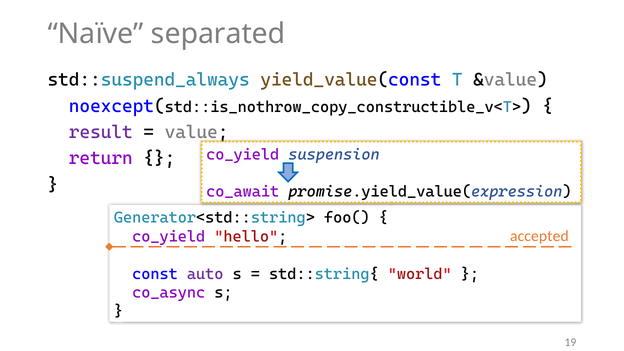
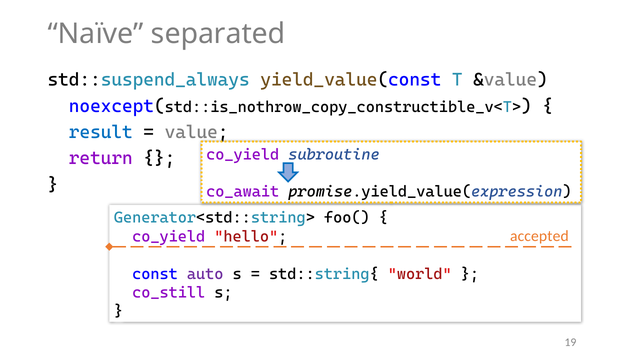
result colour: purple -> blue (101, 132)
suspension: suspension -> subroutine (334, 154)
co_async: co_async -> co_still (169, 293)
